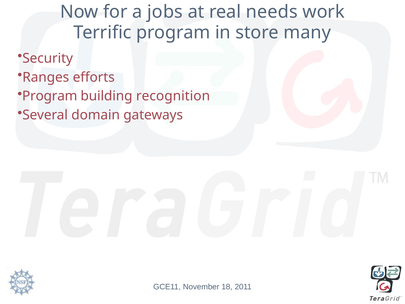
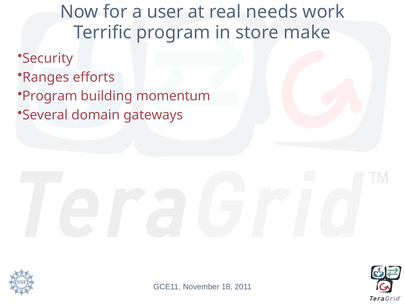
jobs: jobs -> user (165, 12)
many: many -> make (307, 32)
recognition: recognition -> momentum (173, 96)
